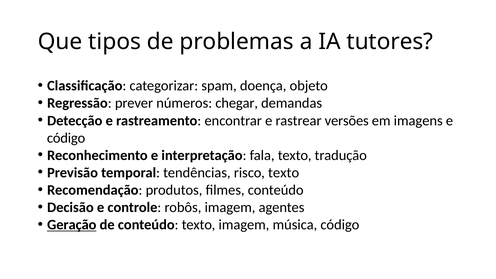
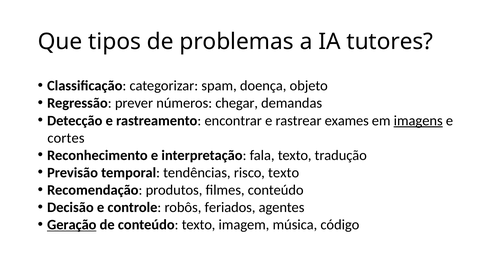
versões: versões -> exames (347, 121)
imagens underline: none -> present (418, 121)
código: código -> cortes (66, 138)
robôs imagem: imagem -> feriados (230, 207)
